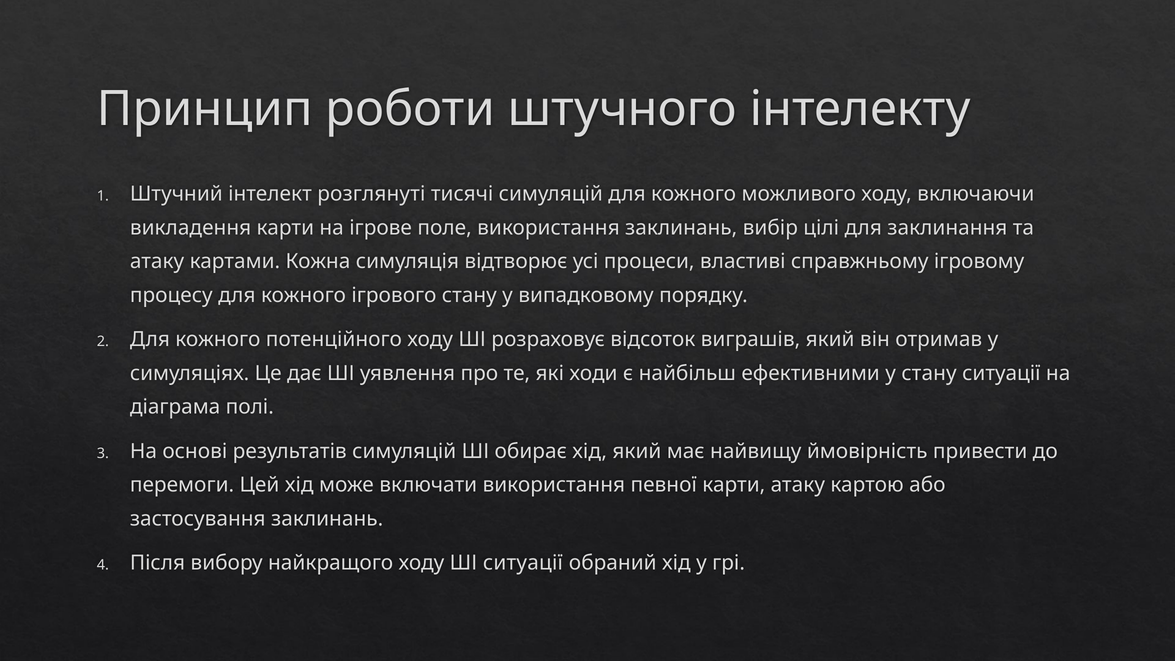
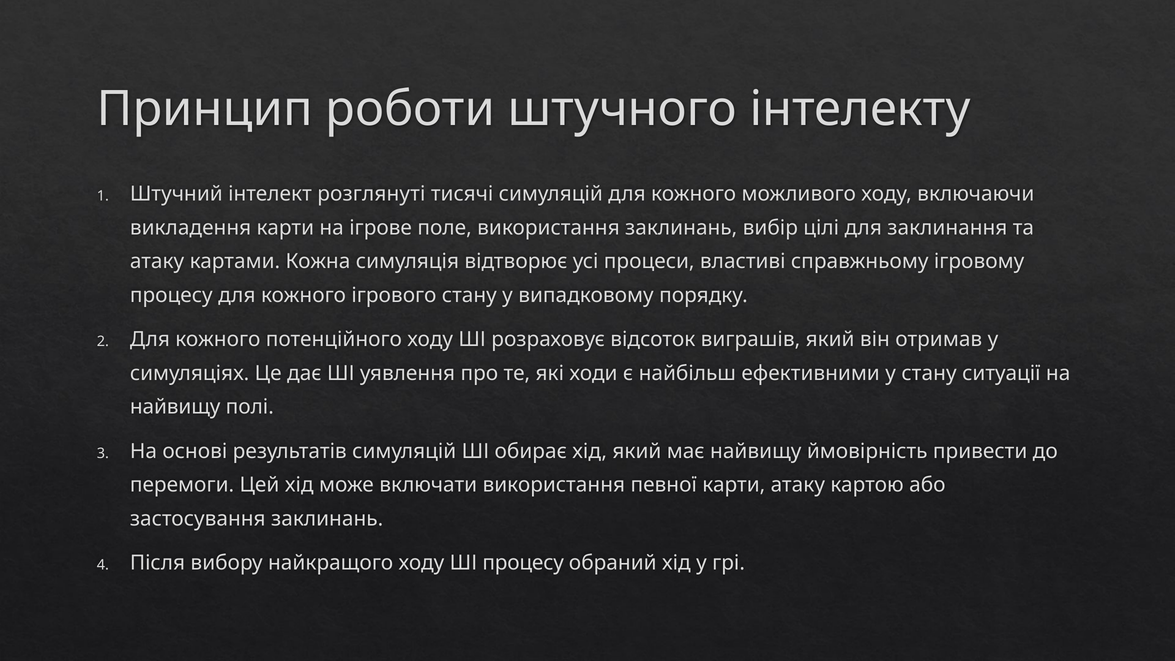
діаграма: діаграма -> найвищу (175, 407)
ШІ ситуації: ситуації -> процесу (523, 563)
